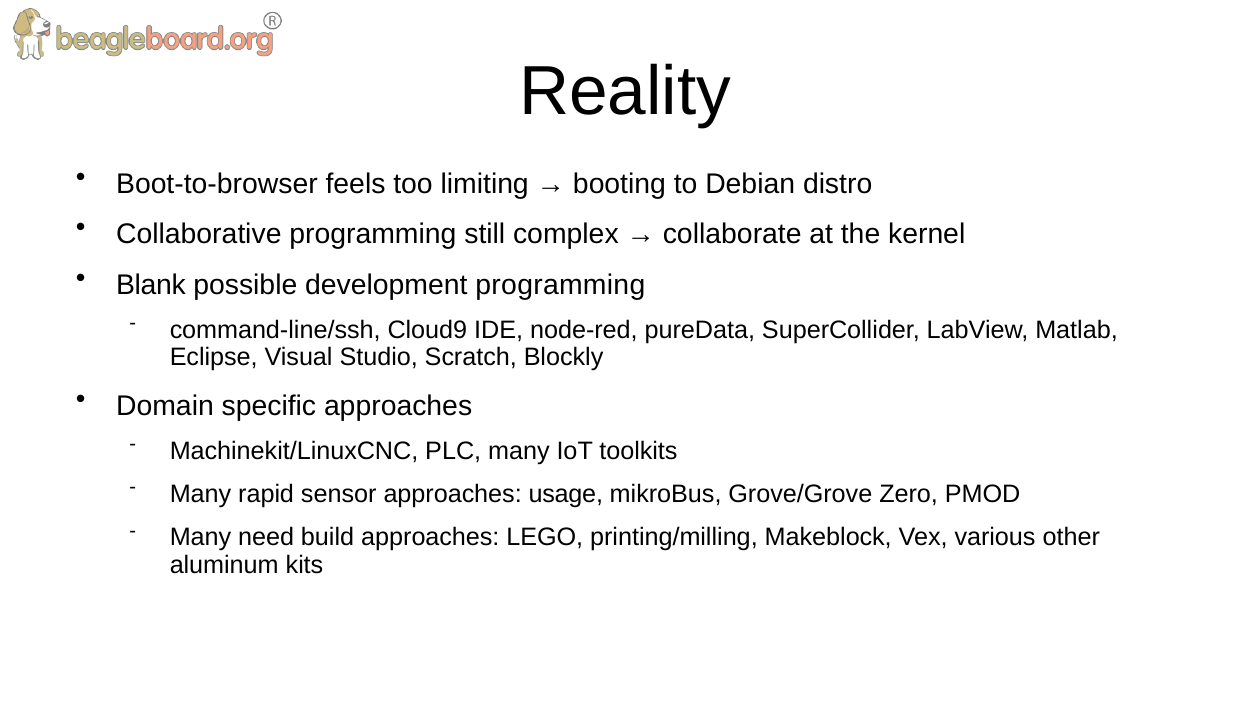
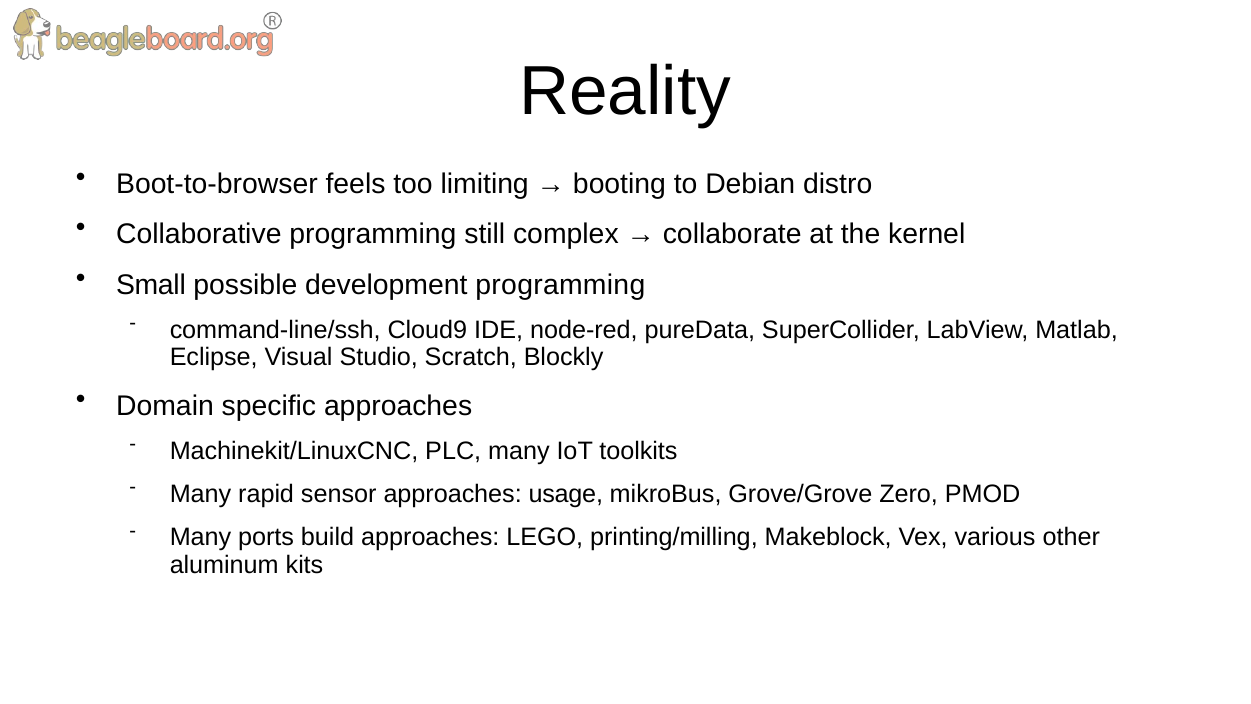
Blank: Blank -> Small (151, 285)
need: need -> ports (266, 537)
